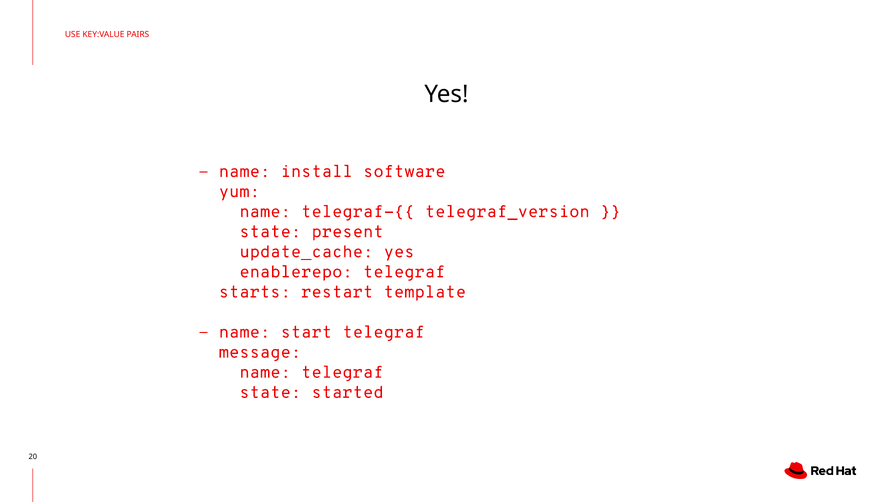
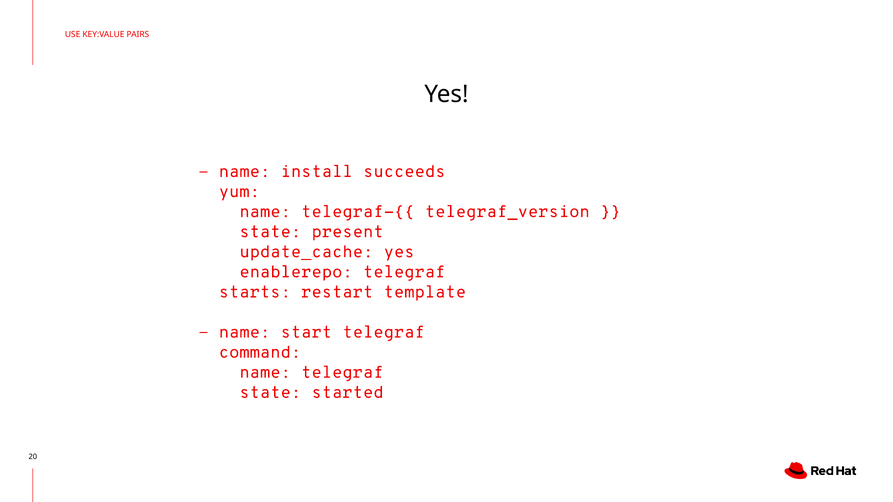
software: software -> succeeds (404, 172)
message: message -> command (260, 352)
